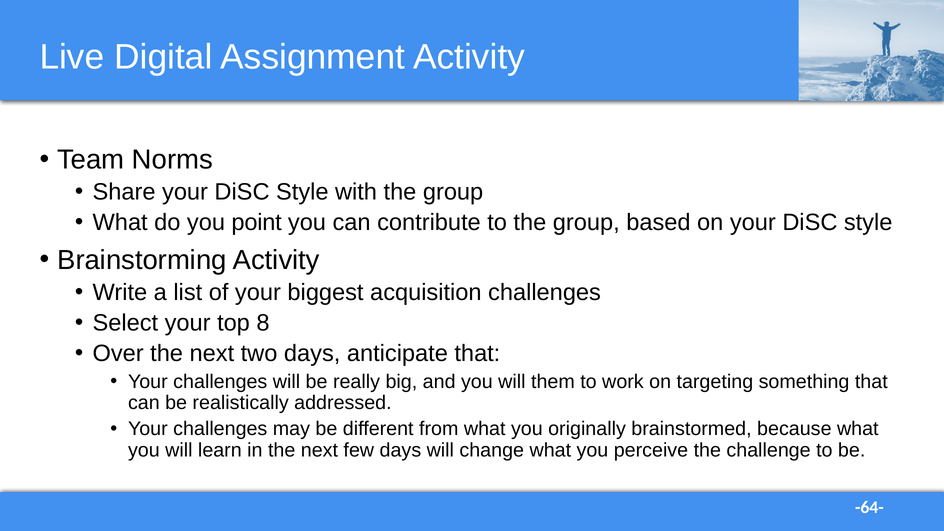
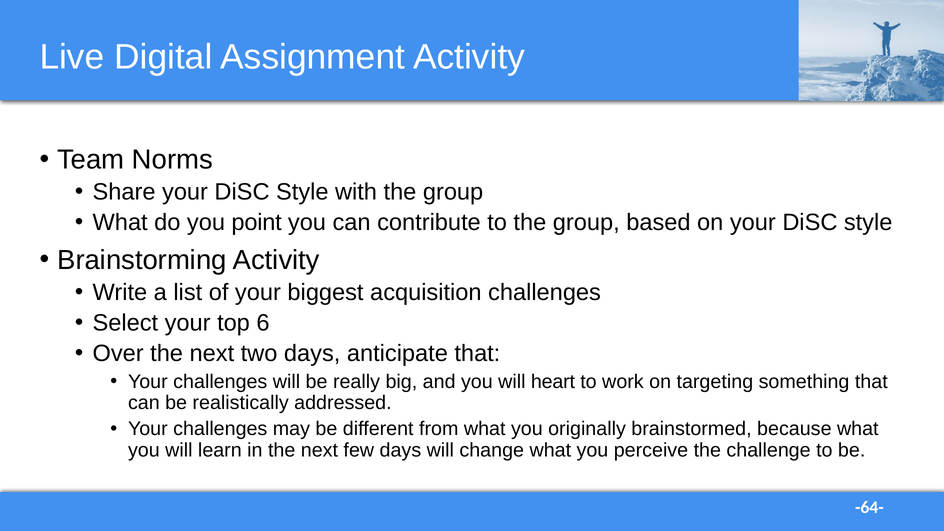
8: 8 -> 6 (263, 323)
them: them -> heart (553, 382)
